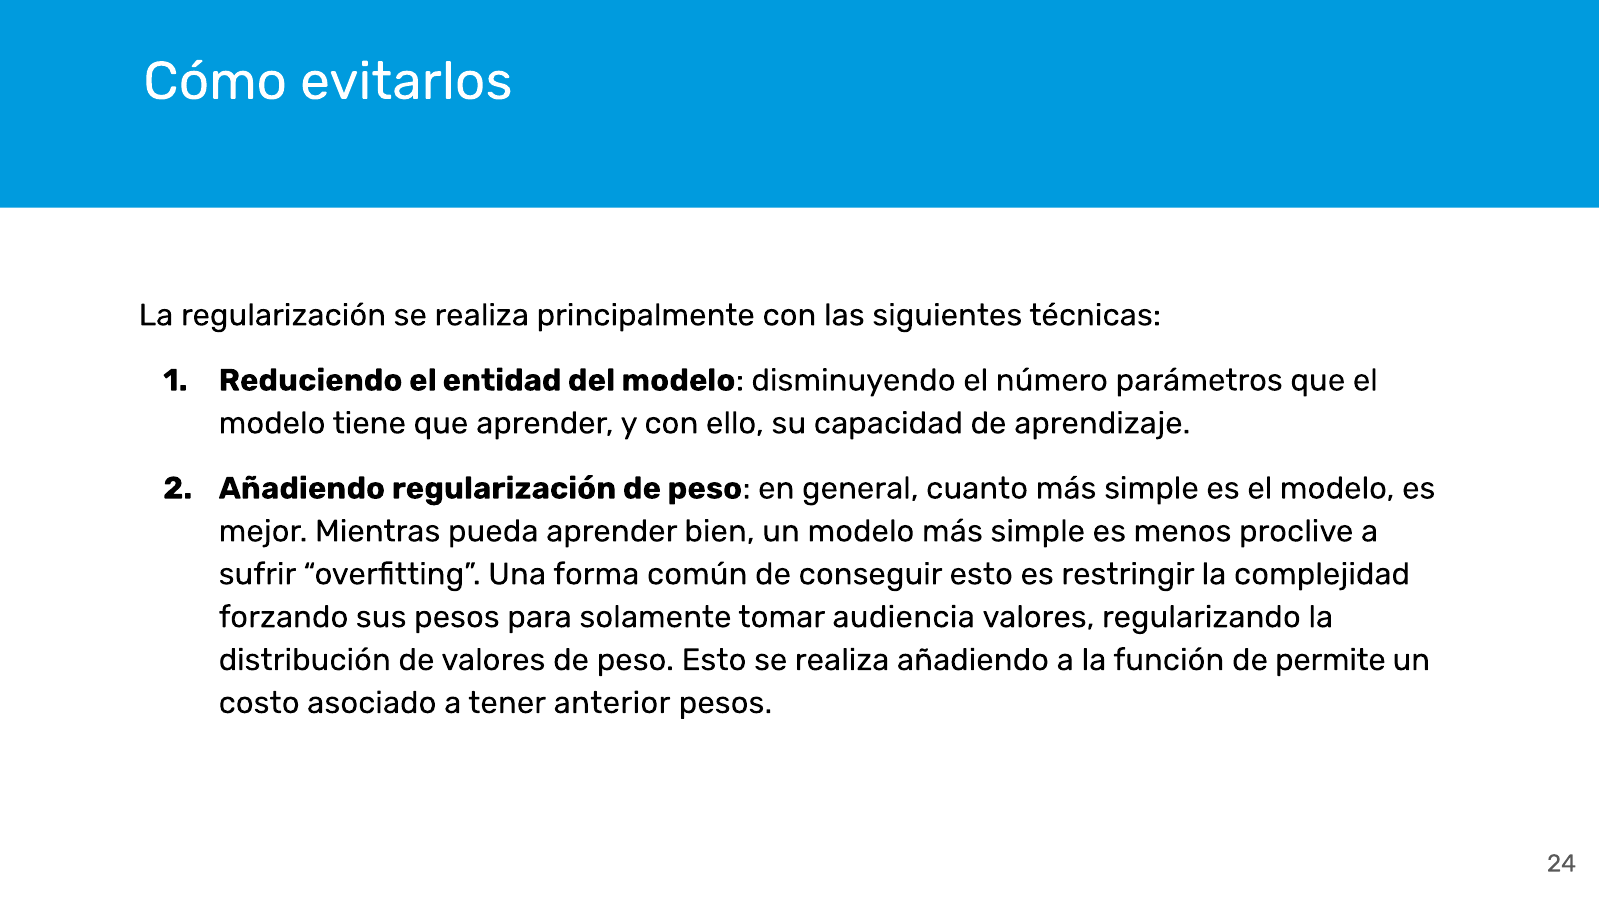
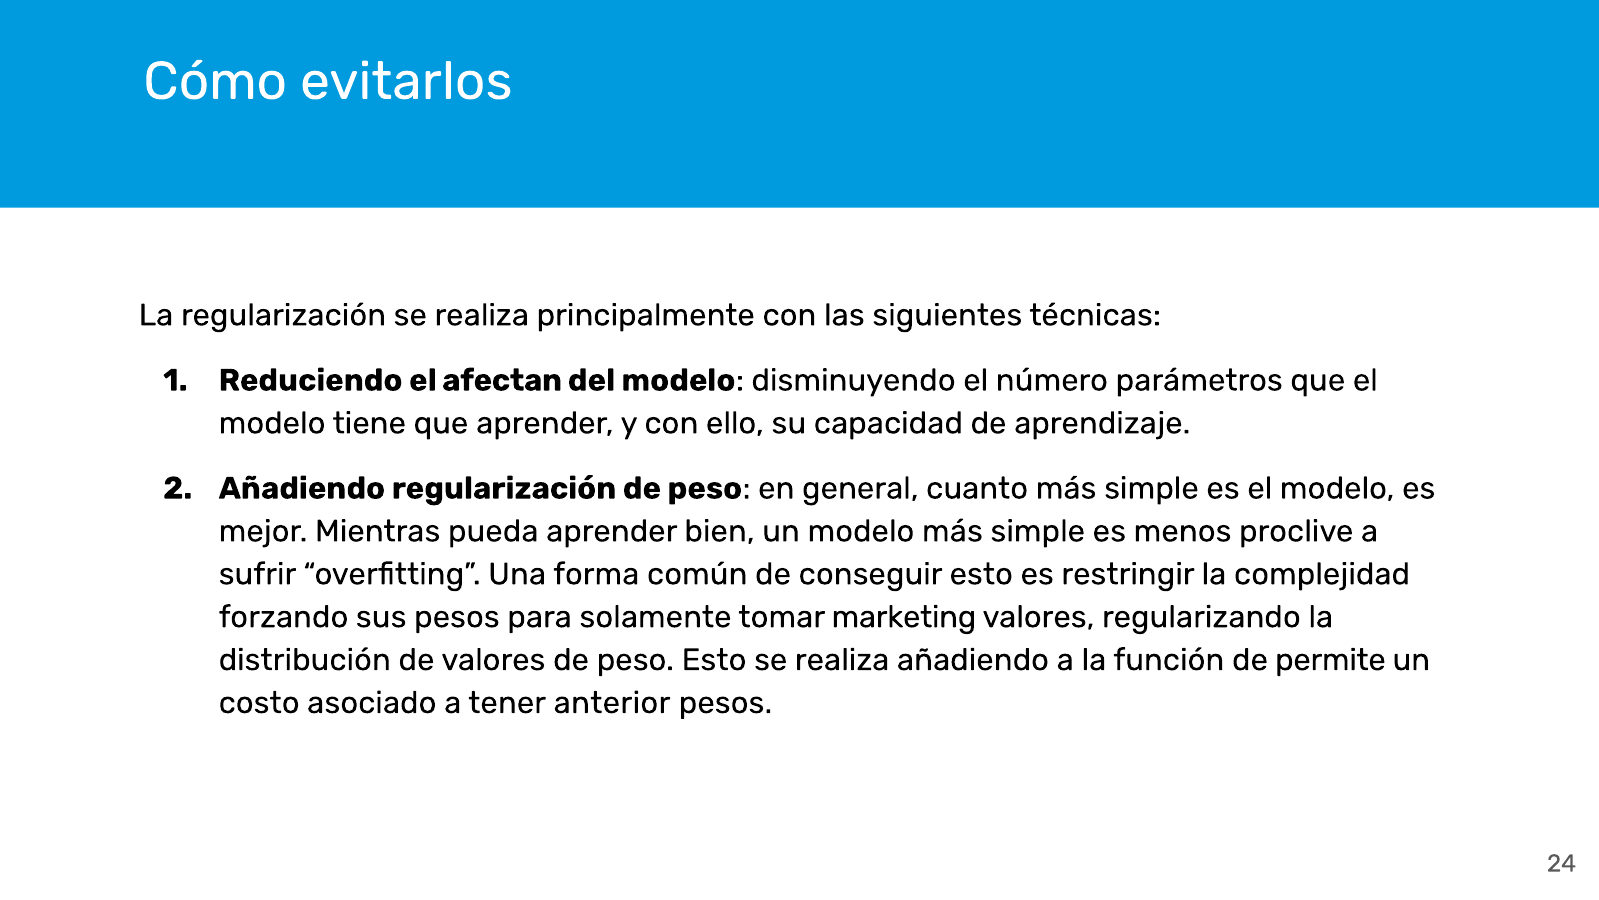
entidad: entidad -> afectan (502, 380)
audiencia: audiencia -> marketing (904, 617)
